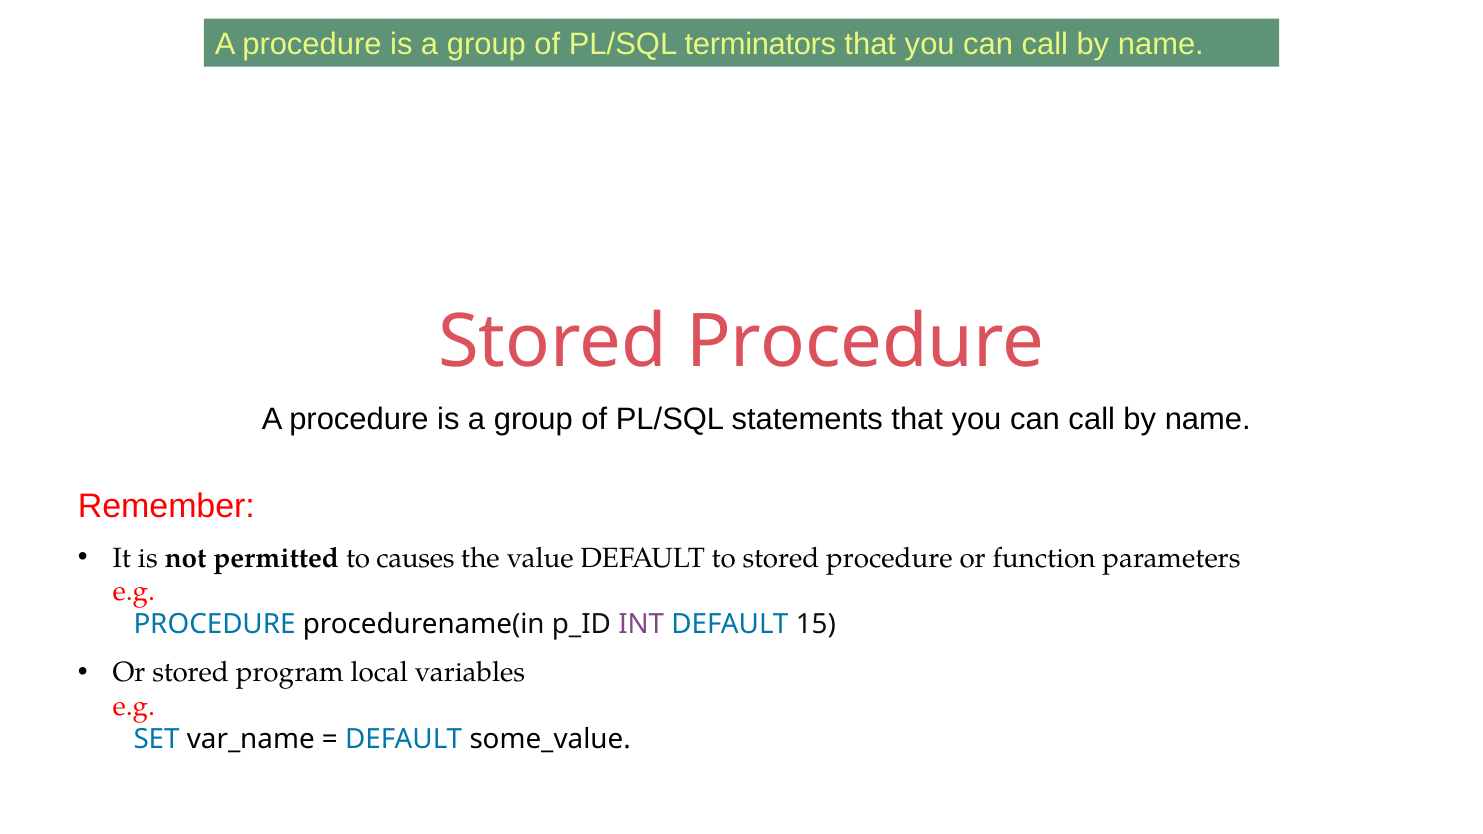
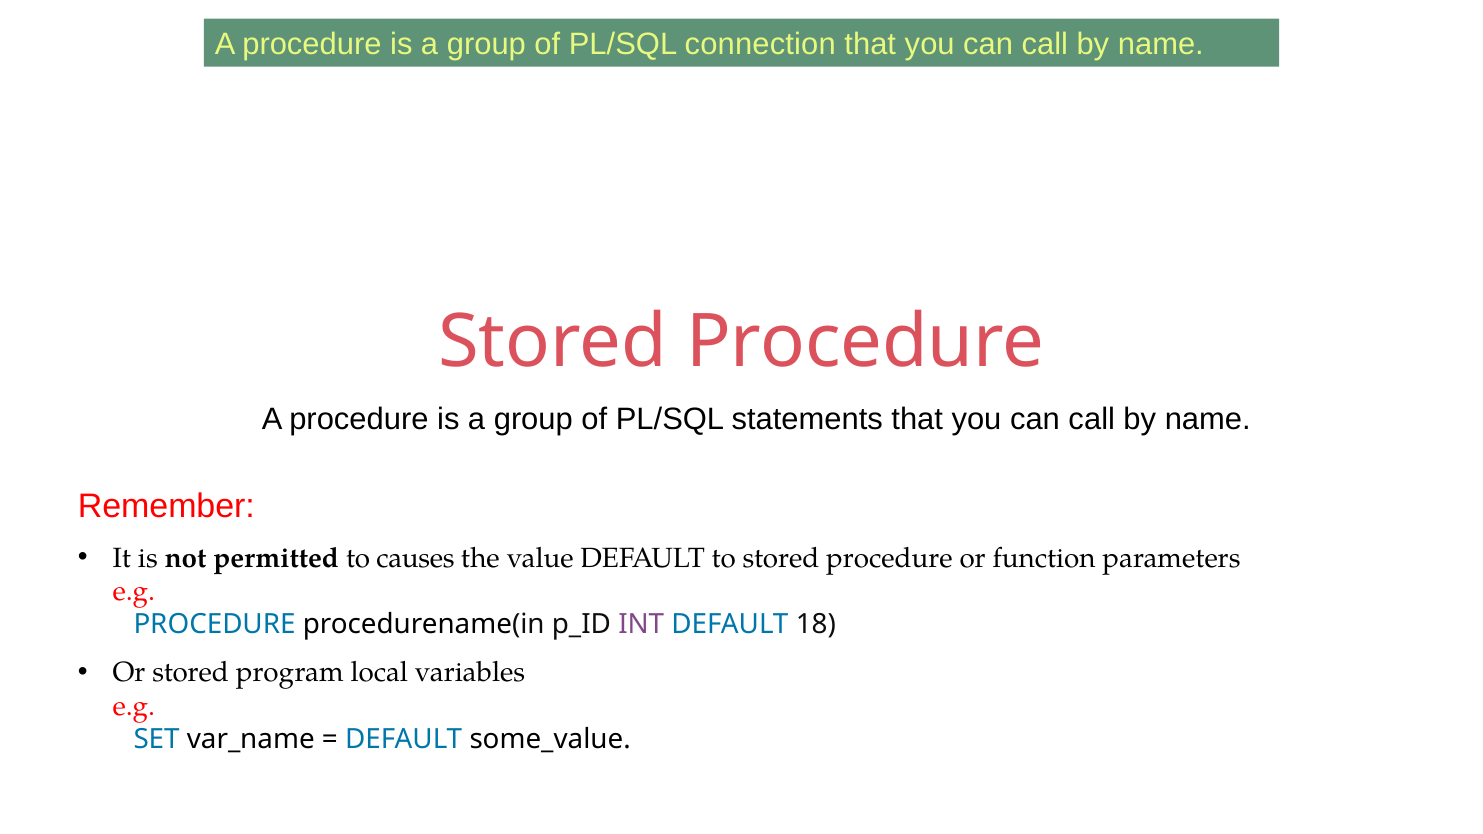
terminators: terminators -> connection (760, 45)
15: 15 -> 18 (816, 625)
